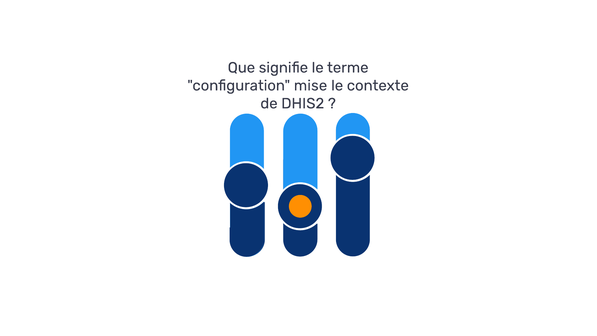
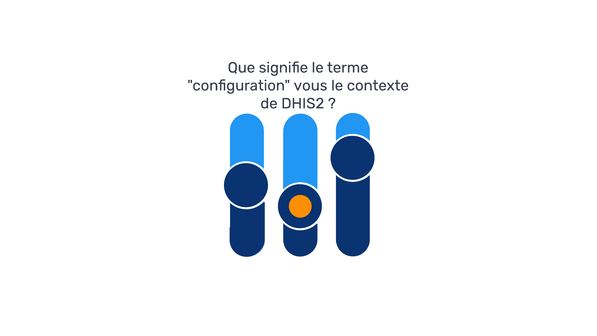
mise: mise -> vous (311, 85)
